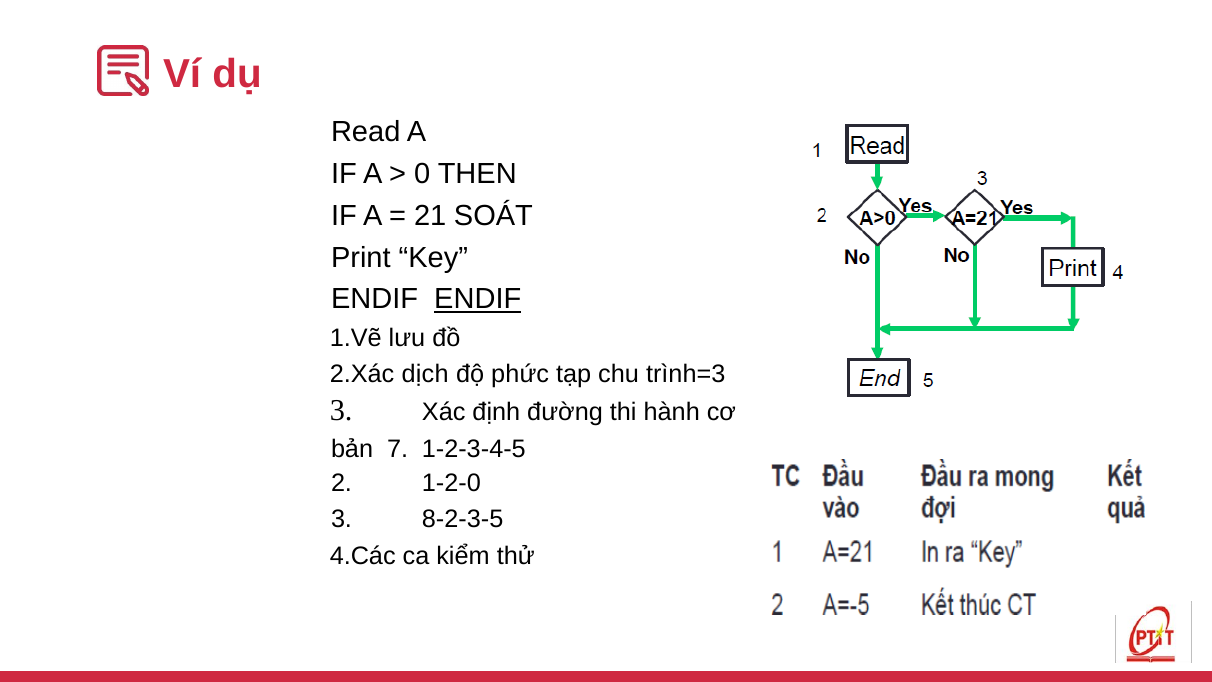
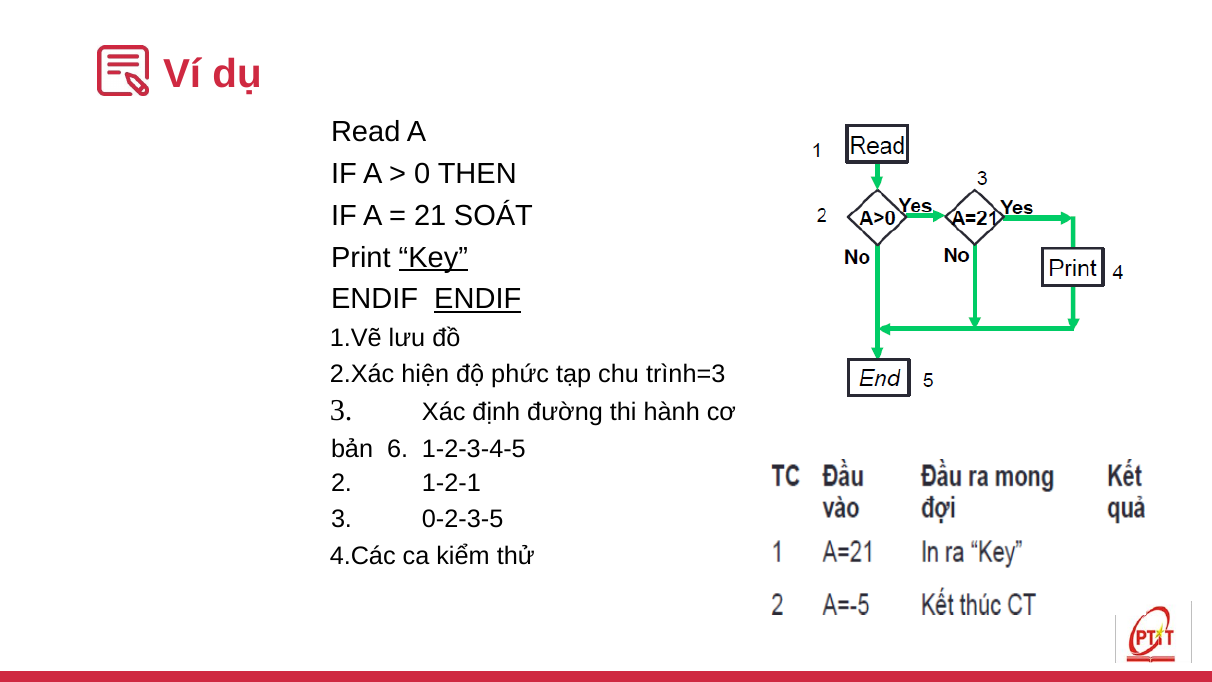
Key underline: none -> present (433, 257)
dịch: dịch -> hiện (425, 374)
7: 7 -> 6 (398, 449)
1-2-0: 1-2-0 -> 1-2-1 (451, 483)
8-2-3-5: 8-2-3-5 -> 0-2-3-5 (463, 519)
